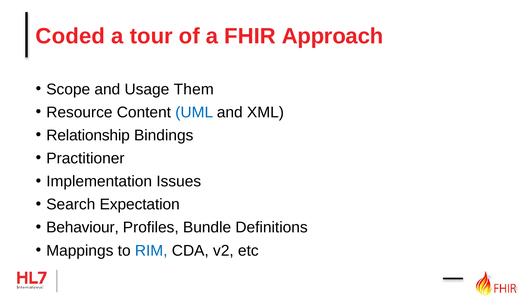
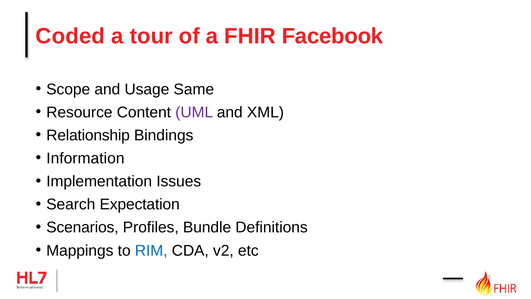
Approach: Approach -> Facebook (332, 36)
Them: Them -> Same (194, 89)
UML colour: blue -> purple (194, 112)
Practitioner: Practitioner -> Information (85, 158)
Behaviour: Behaviour -> Scenarios (82, 227)
